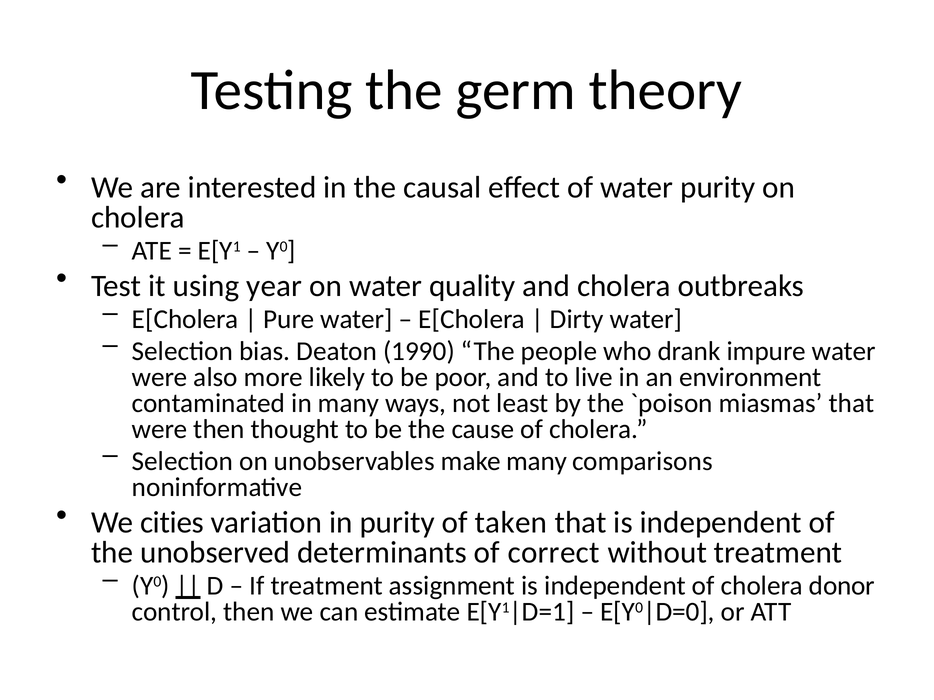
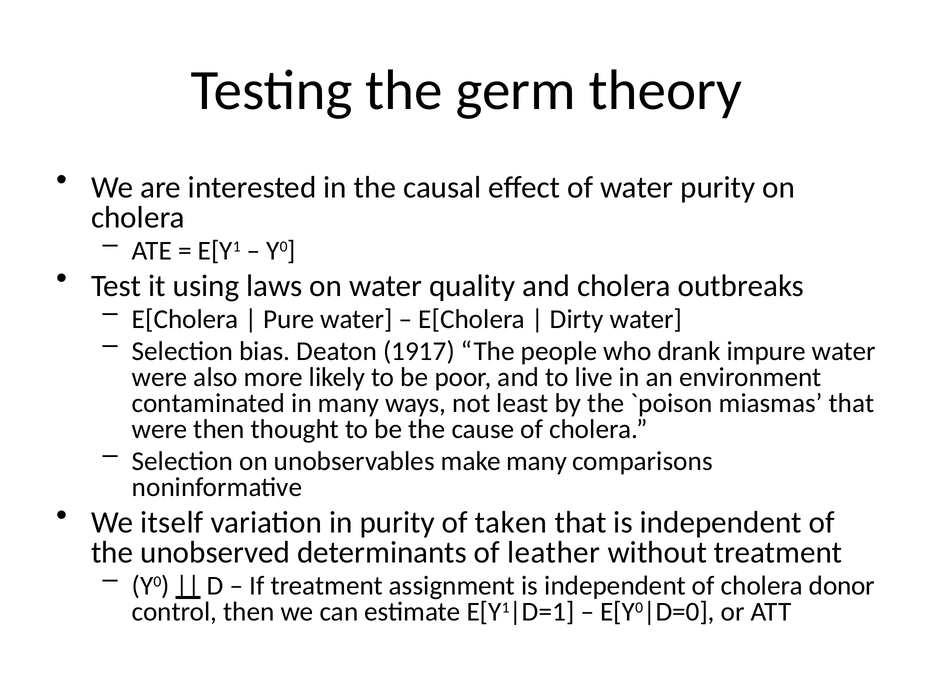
year: year -> laws (274, 286)
1990: 1990 -> 1917 (419, 351)
cities: cities -> itself (172, 523)
correct: correct -> leather (554, 553)
